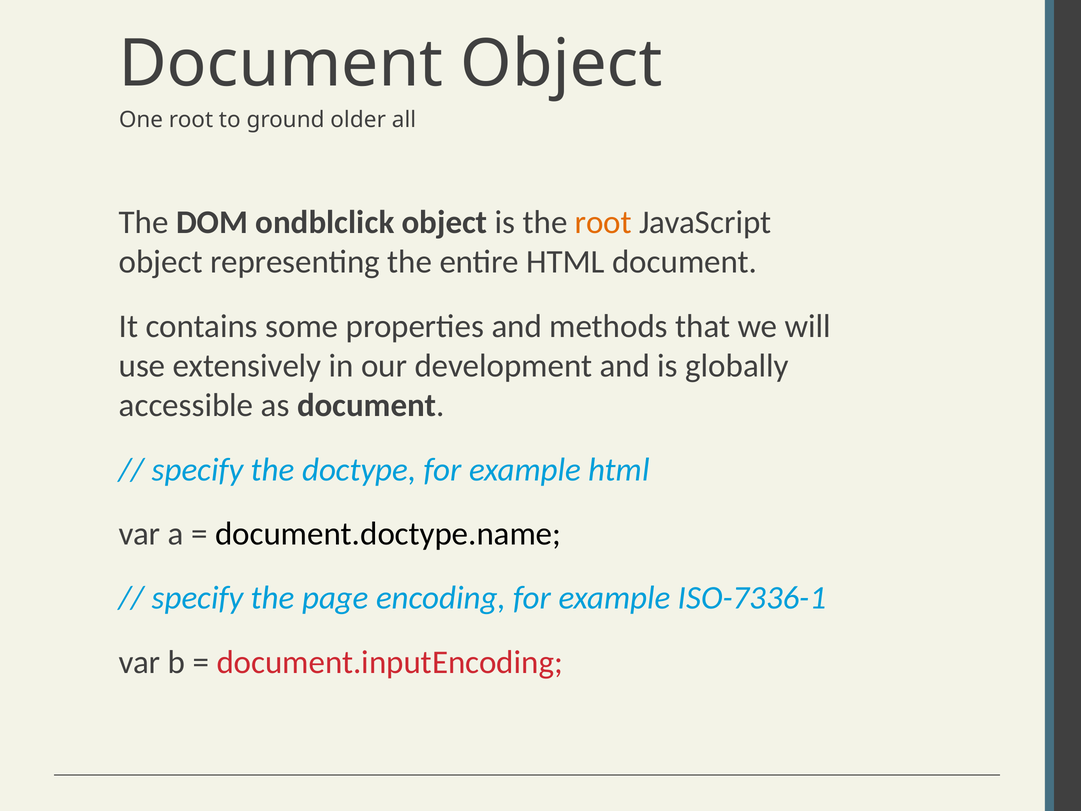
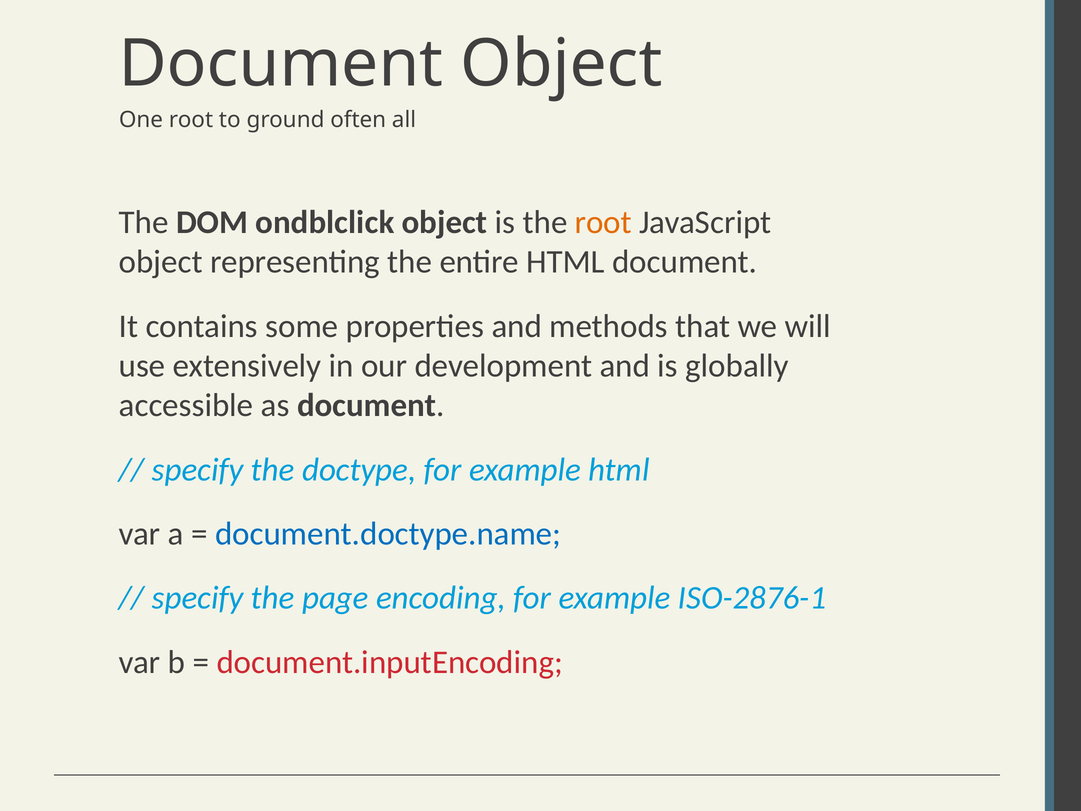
older: older -> often (358, 120)
document.doctype.name colour: black -> blue (388, 534)
ISO-7336-1: ISO-7336-1 -> ISO-2876-1 (752, 598)
